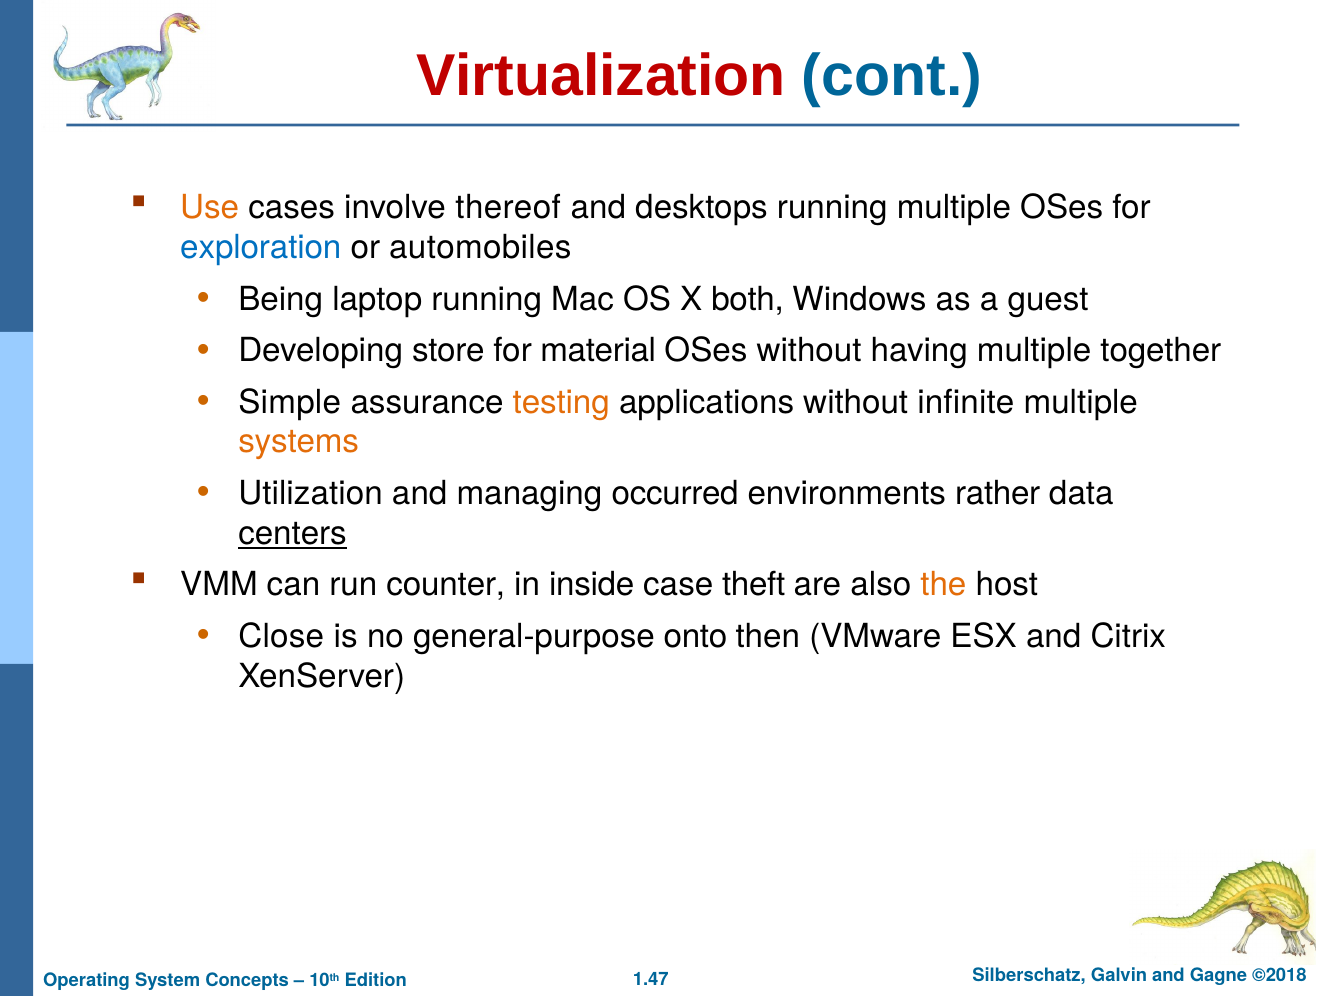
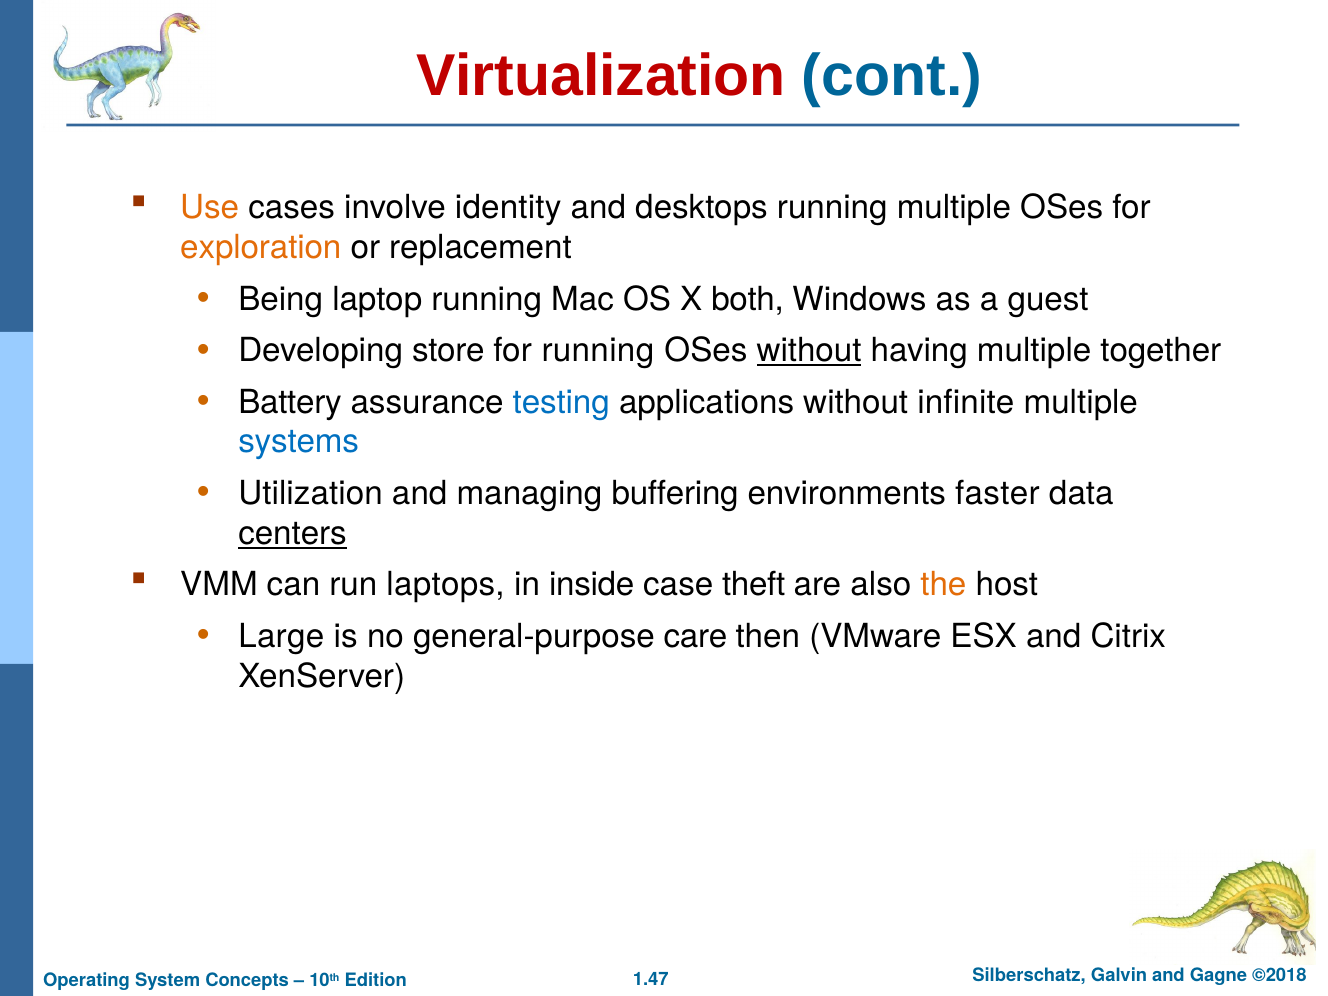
thereof: thereof -> identity (508, 208)
exploration colour: blue -> orange (261, 248)
automobiles: automobiles -> replacement (480, 248)
for material: material -> running (598, 351)
without underline: none -> present (809, 351)
Simple: Simple -> Battery (290, 402)
testing colour: orange -> blue (561, 402)
systems colour: orange -> blue (299, 442)
occurred: occurred -> buffering (675, 493)
rather: rather -> faster (997, 493)
counter: counter -> laptops (446, 585)
Close: Close -> Large (281, 636)
onto: onto -> care (695, 636)
